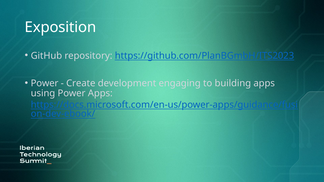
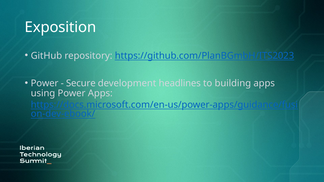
Create: Create -> Secure (81, 83)
engaging: engaging -> headlines (180, 83)
